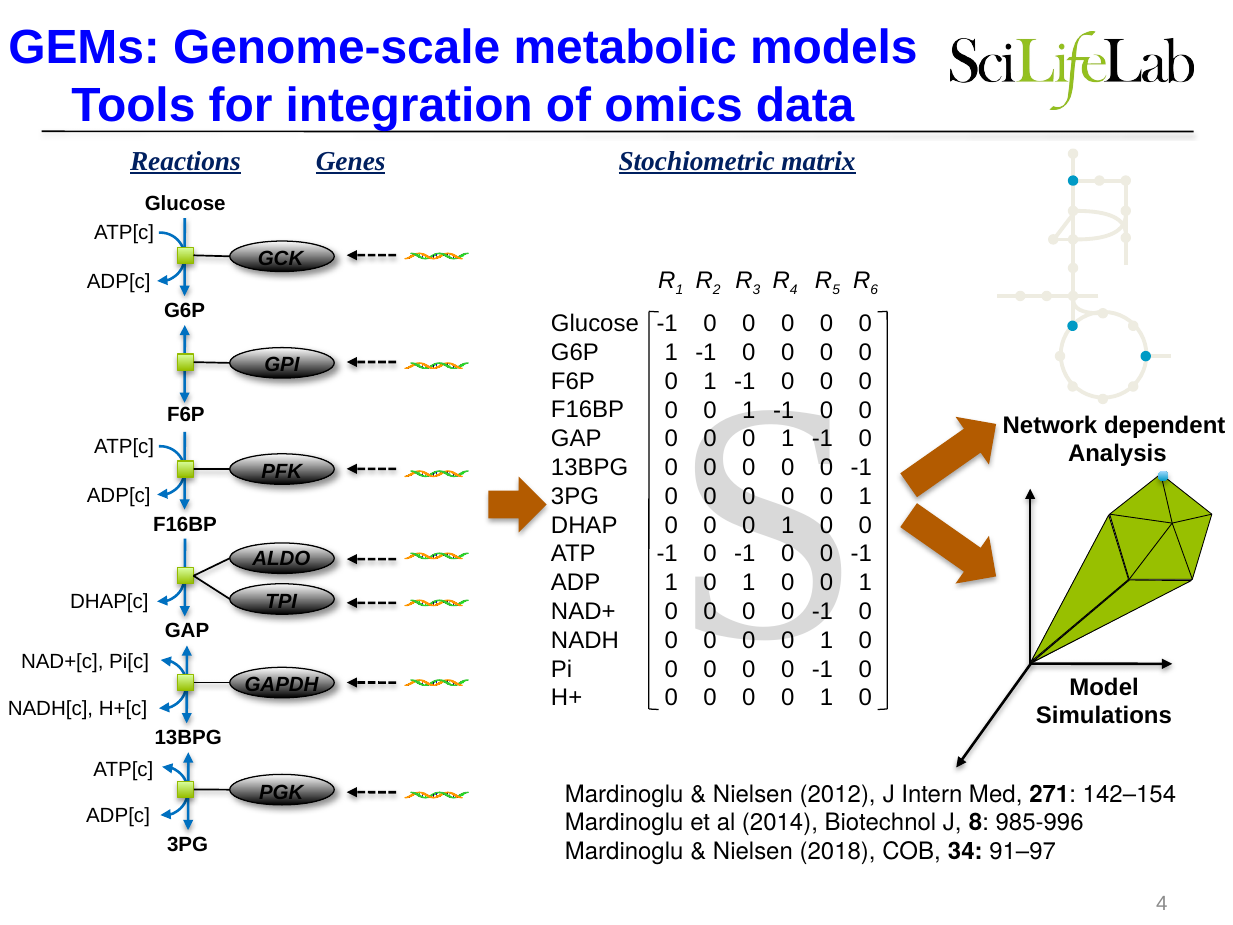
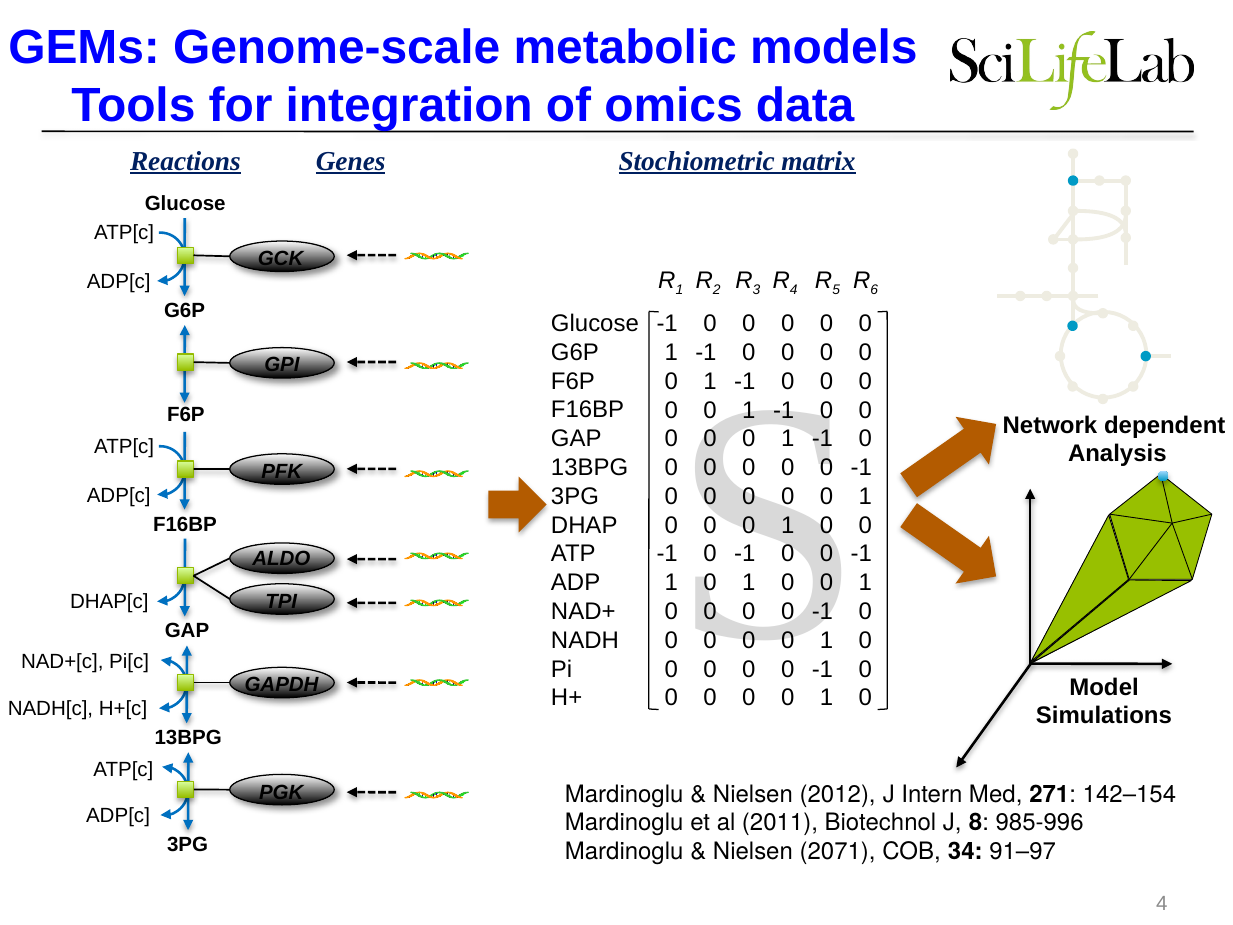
2014: 2014 -> 2011 (780, 823)
2018: 2018 -> 2071 (838, 851)
